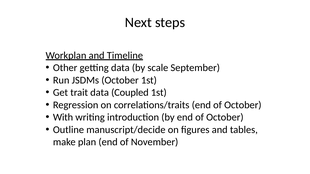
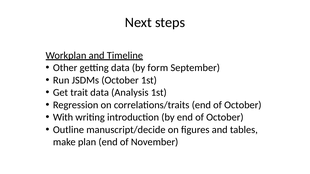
scale: scale -> form (158, 68)
Coupled: Coupled -> Analysis (130, 93)
